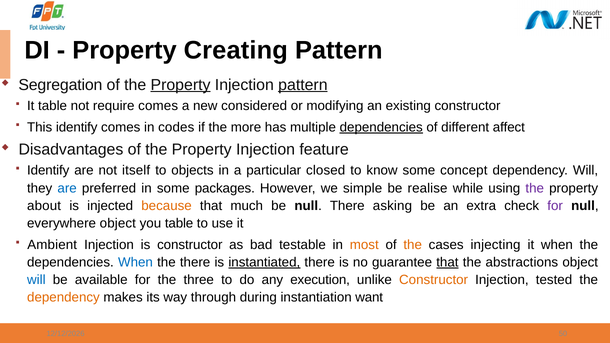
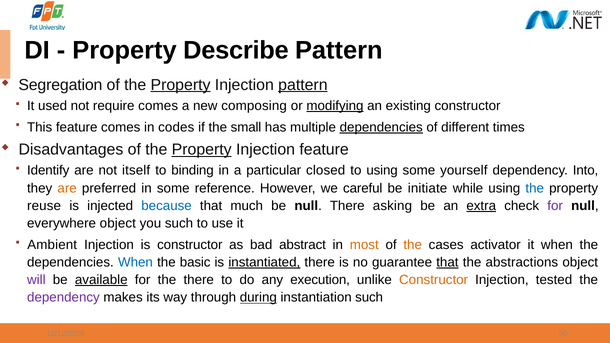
Creating: Creating -> Describe (236, 50)
It table: table -> used (53, 106)
considered: considered -> composing (254, 106)
modifying underline: none -> present (335, 106)
This identify: identify -> feature (77, 127)
more: more -> small (246, 127)
affect: affect -> times (509, 127)
Property underline: none -> present (202, 150)
objects: objects -> binding (193, 171)
to know: know -> using (382, 171)
concept: concept -> yourself (464, 171)
dependency Will: Will -> Into (586, 171)
are colour: blue -> orange (67, 188)
packages: packages -> reference (225, 188)
simple: simple -> careful (363, 188)
realise: realise -> initiate (428, 188)
the colour: purple -> blue (535, 188)
about: about -> reuse (44, 206)
because colour: orange -> blue (167, 206)
extra underline: none -> present (481, 206)
you table: table -> such (179, 223)
testable: testable -> abstract (303, 245)
injecting: injecting -> activator (496, 245)
the there: there -> basic (195, 262)
will colour: blue -> purple (36, 280)
available underline: none -> present (101, 280)
the three: three -> there (199, 280)
dependency colour: orange -> purple (63, 298)
during underline: none -> present (258, 298)
instantiation want: want -> such (369, 298)
